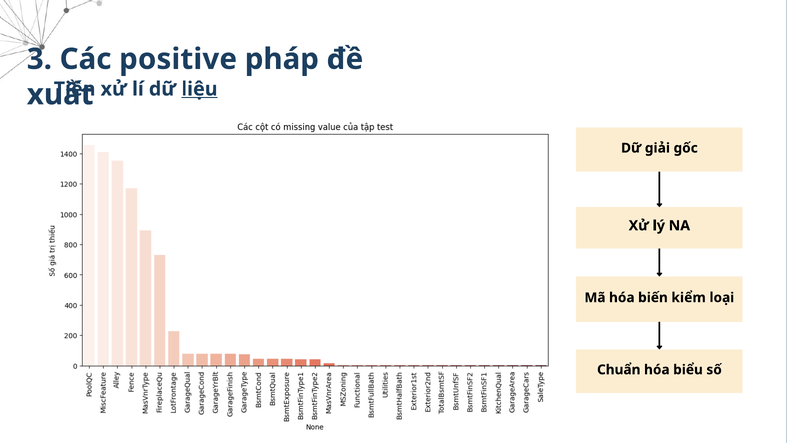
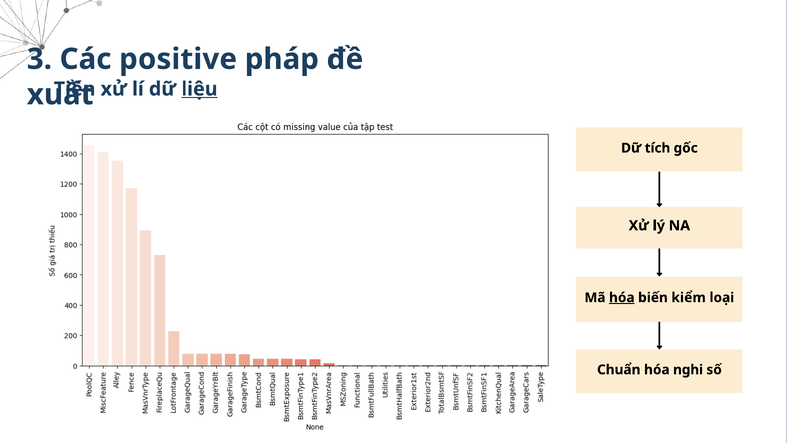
giải: giải -> tích (658, 148)
hóa underline: none -> present (622, 297)
biểu: biểu -> nghi (688, 369)
